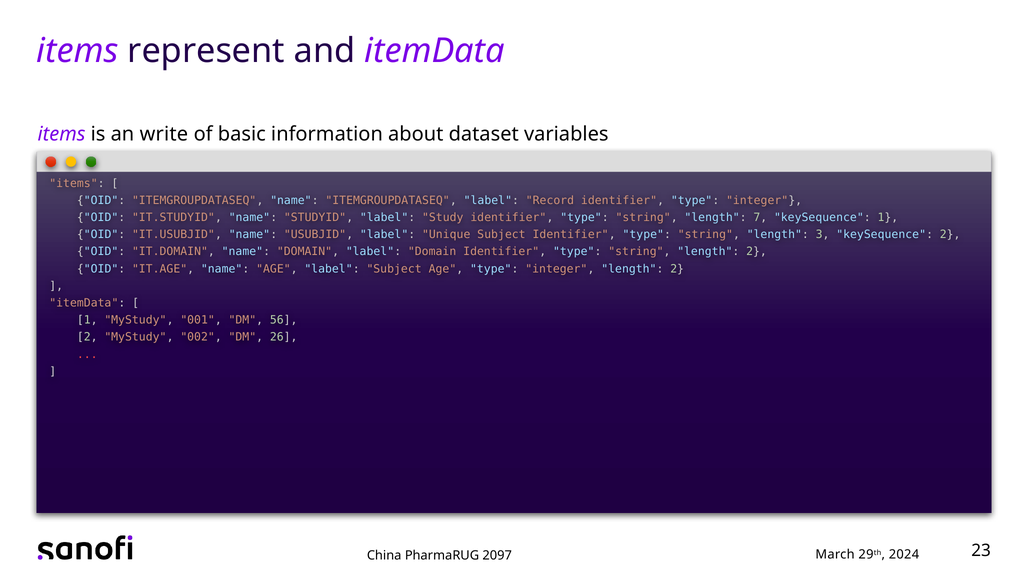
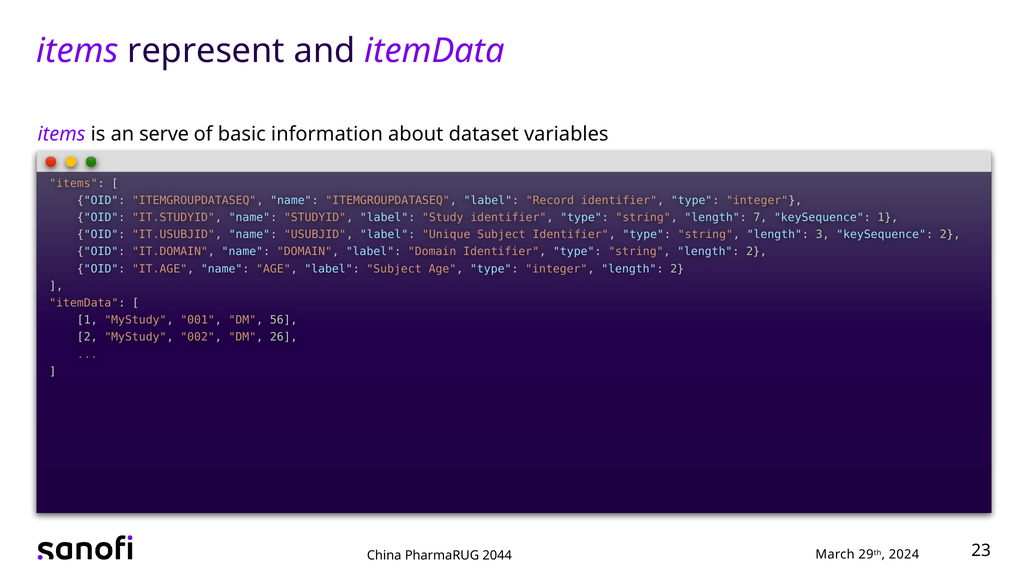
write: write -> serve (164, 134)
2097: 2097 -> 2044 (497, 555)
